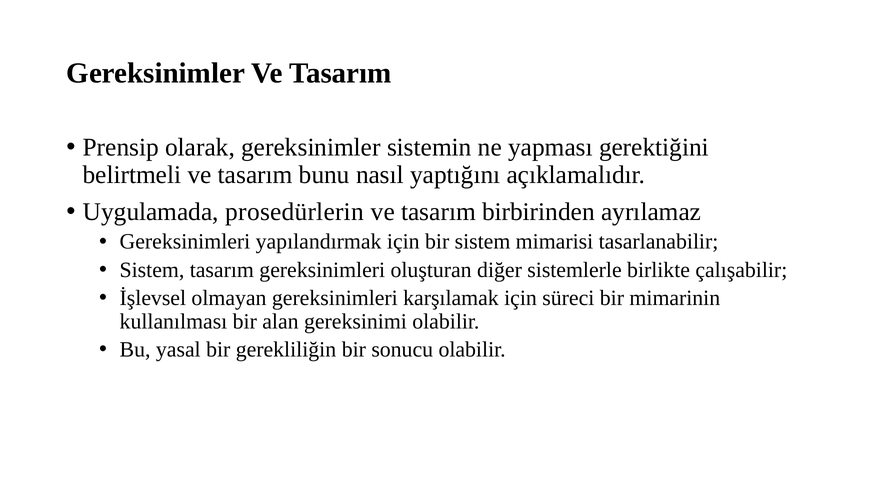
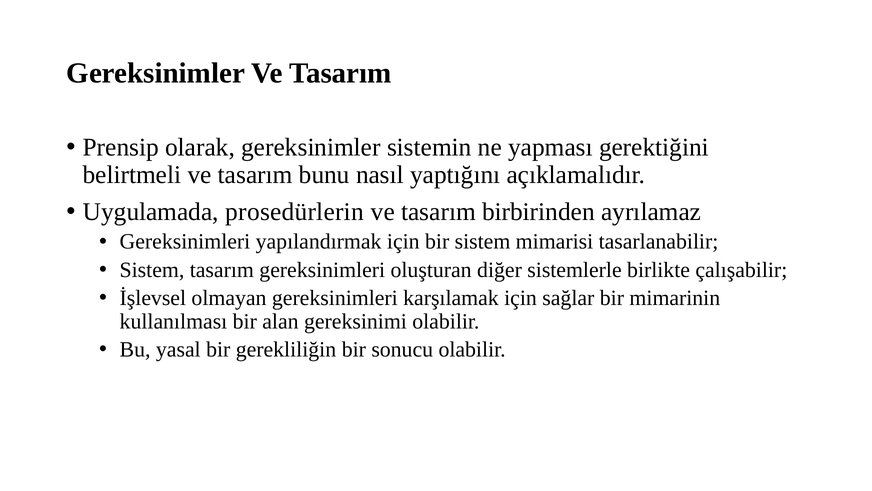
süreci: süreci -> sağlar (568, 298)
